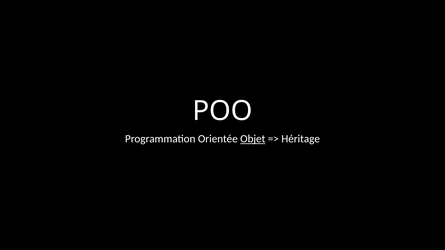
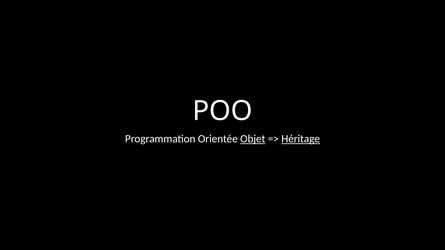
Héritage underline: none -> present (301, 139)
